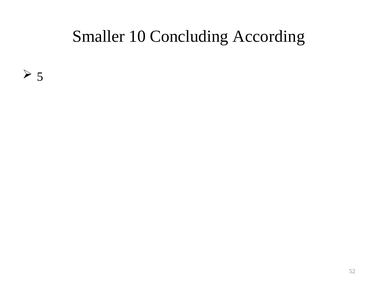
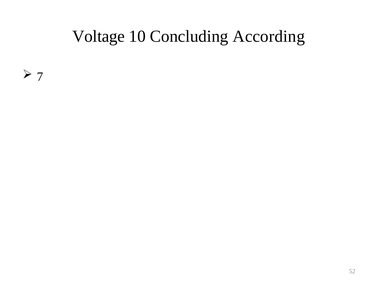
Smaller: Smaller -> Voltage (99, 36)
5: 5 -> 7 (40, 76)
